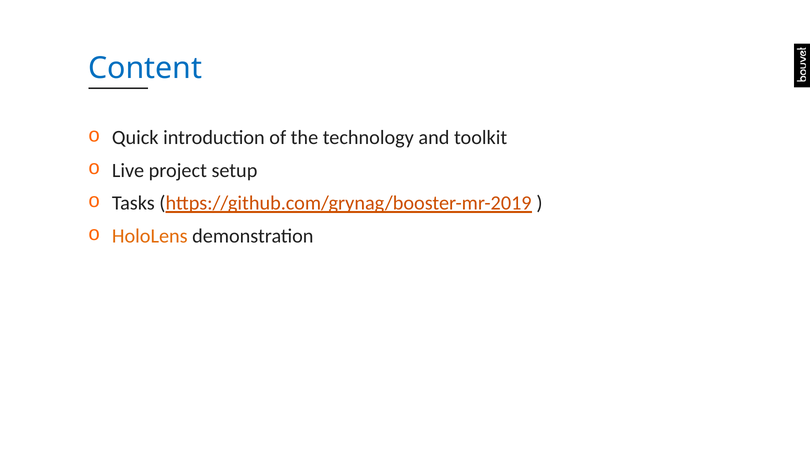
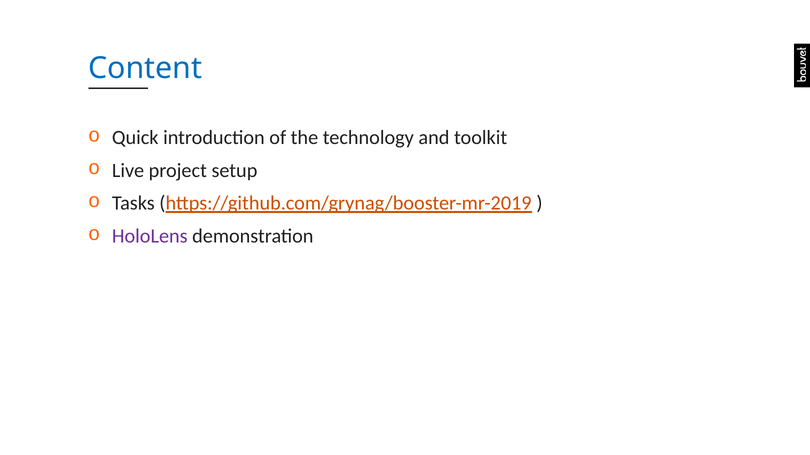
HoloLens colour: orange -> purple (150, 237)
